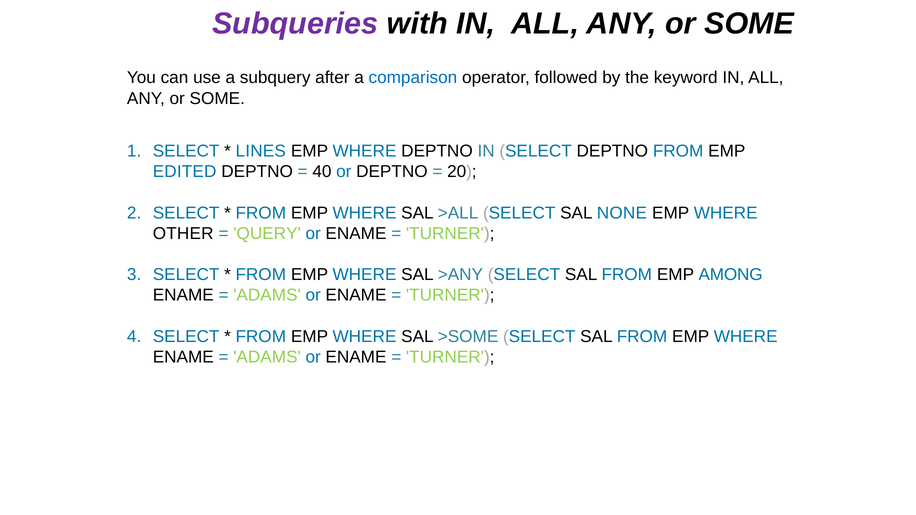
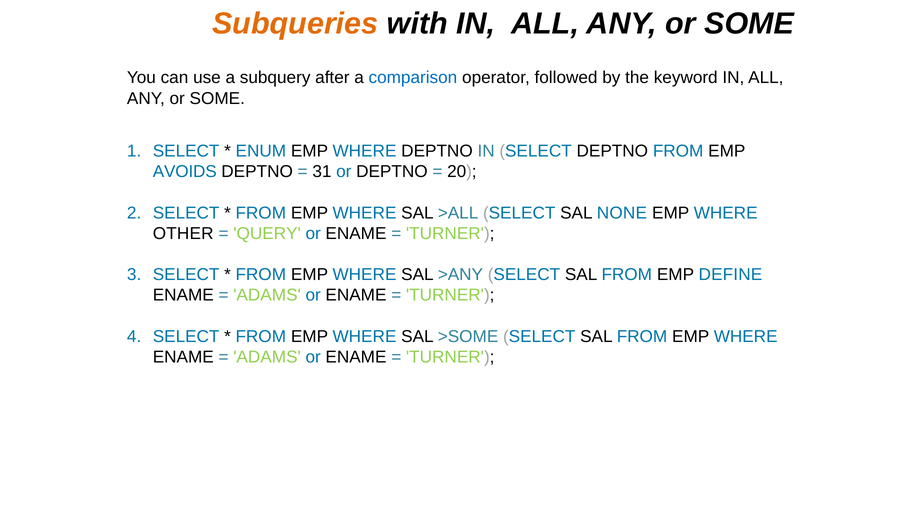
Subqueries colour: purple -> orange (295, 24)
LINES: LINES -> ENUM (261, 151)
EDITED: EDITED -> AVOIDS (185, 172)
40: 40 -> 31 (322, 172)
AMONG: AMONG -> DEFINE (730, 275)
